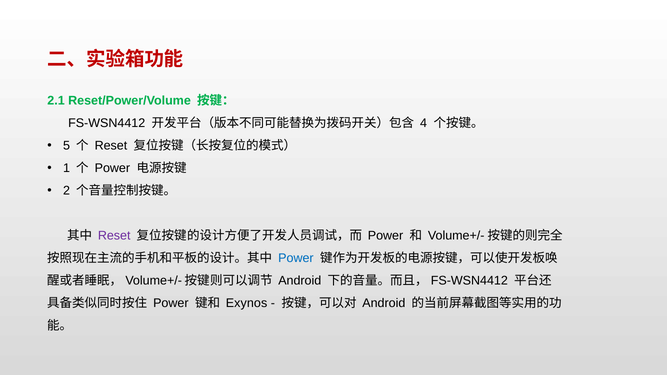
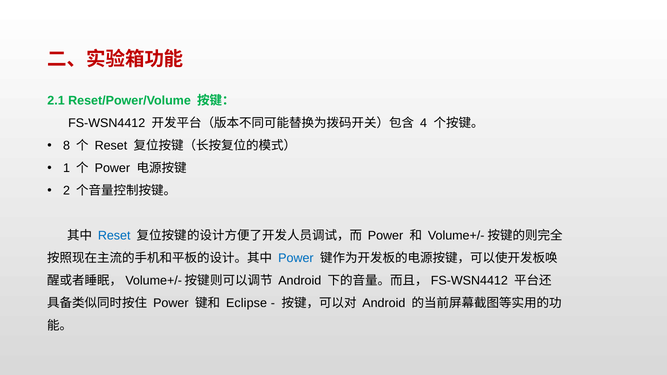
5: 5 -> 8 (66, 146)
Reset colour: purple -> blue (114, 236)
Exynos: Exynos -> Eclipse (247, 303)
